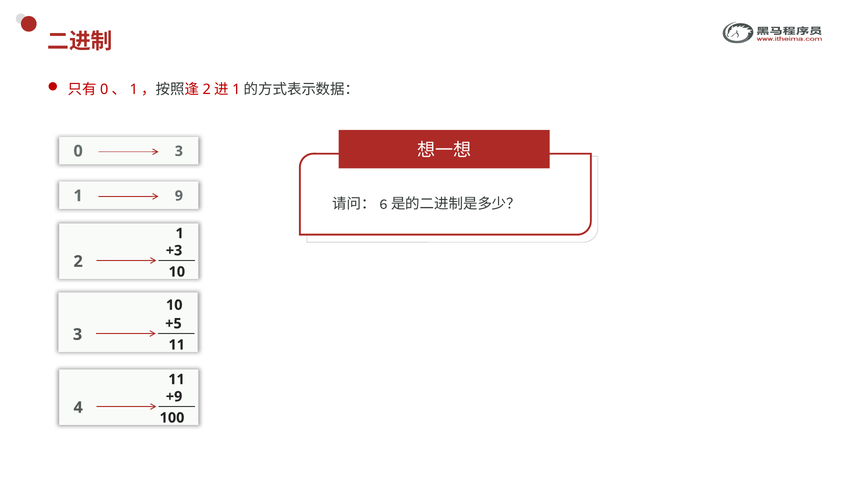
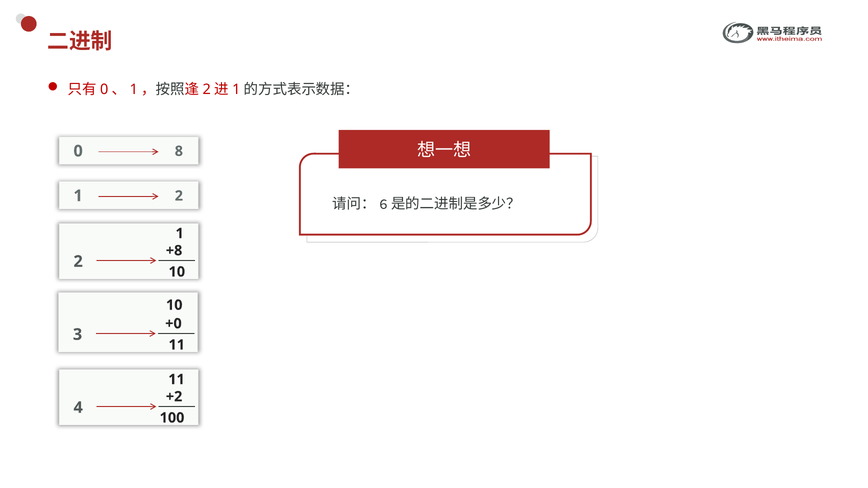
0 3: 3 -> 8 (179, 151)
1 9: 9 -> 2 (179, 196)
+3: +3 -> +8 (174, 251)
+5: +5 -> +0 (173, 324)
+9: +9 -> +2 (174, 397)
